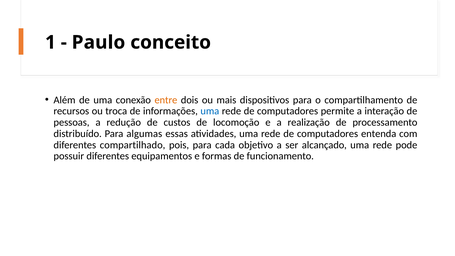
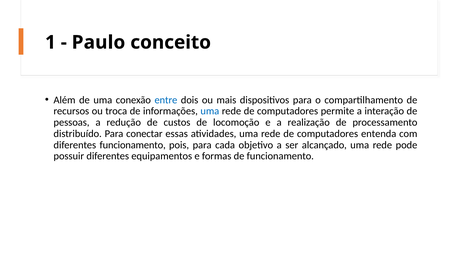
entre colour: orange -> blue (166, 100)
algumas: algumas -> conectar (144, 134)
diferentes compartilhado: compartilhado -> funcionamento (133, 145)
